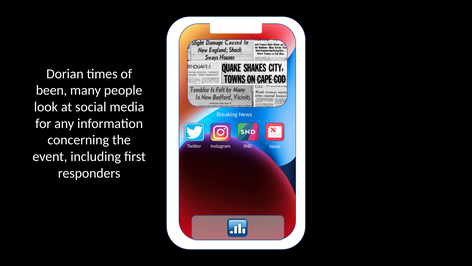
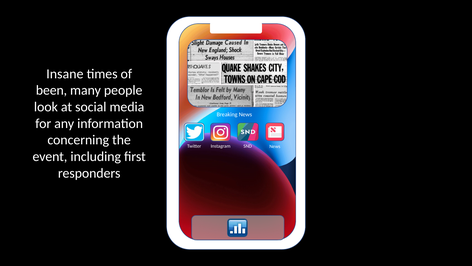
Dorian: Dorian -> Insane (65, 74)
